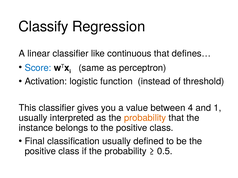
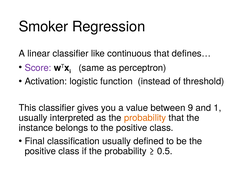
Classify: Classify -> Smoker (43, 27)
Score colour: blue -> purple (38, 68)
4: 4 -> 9 (190, 108)
